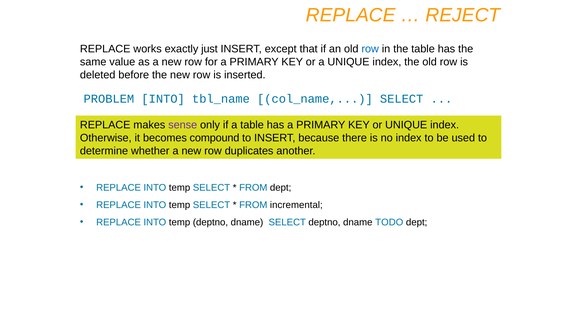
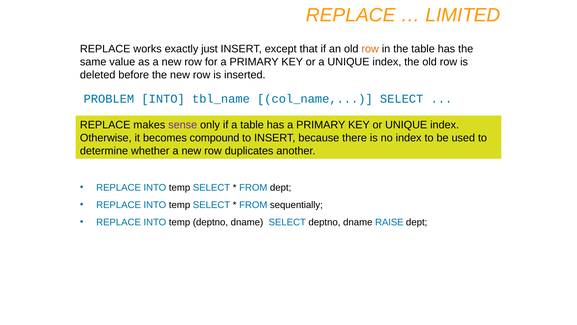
REJECT: REJECT -> LIMITED (463, 15)
row colour: blue -> orange (370, 49)
incremental: incremental -> sequentially (296, 205)
TODO: TODO -> RAISE (389, 222)
